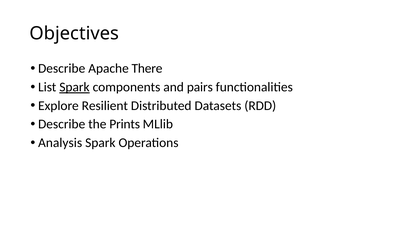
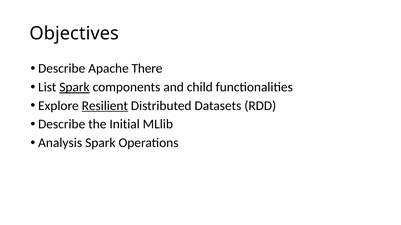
pairs: pairs -> child (200, 87)
Resilient underline: none -> present (105, 106)
Prints: Prints -> Initial (125, 125)
